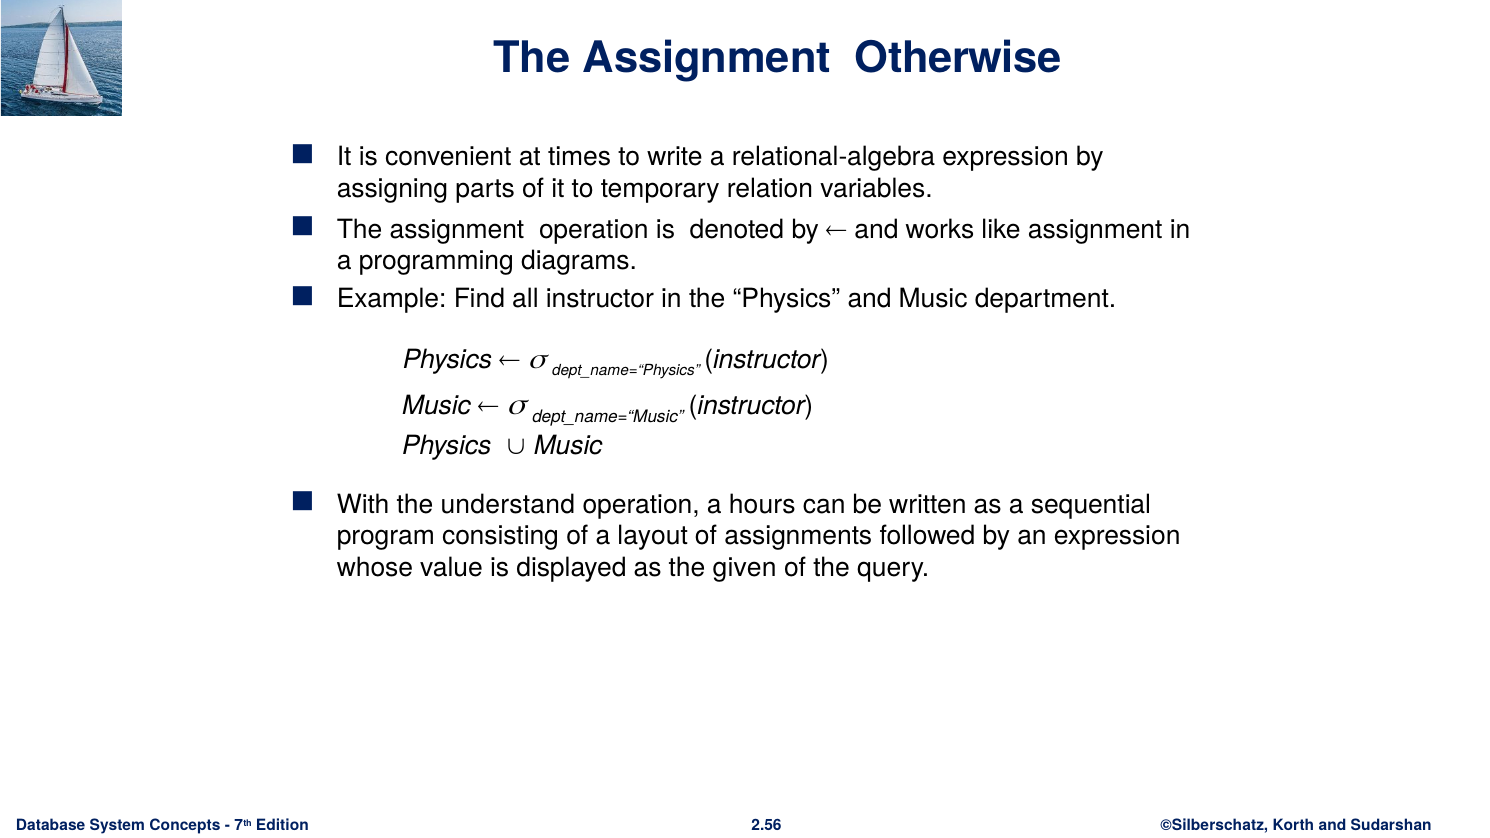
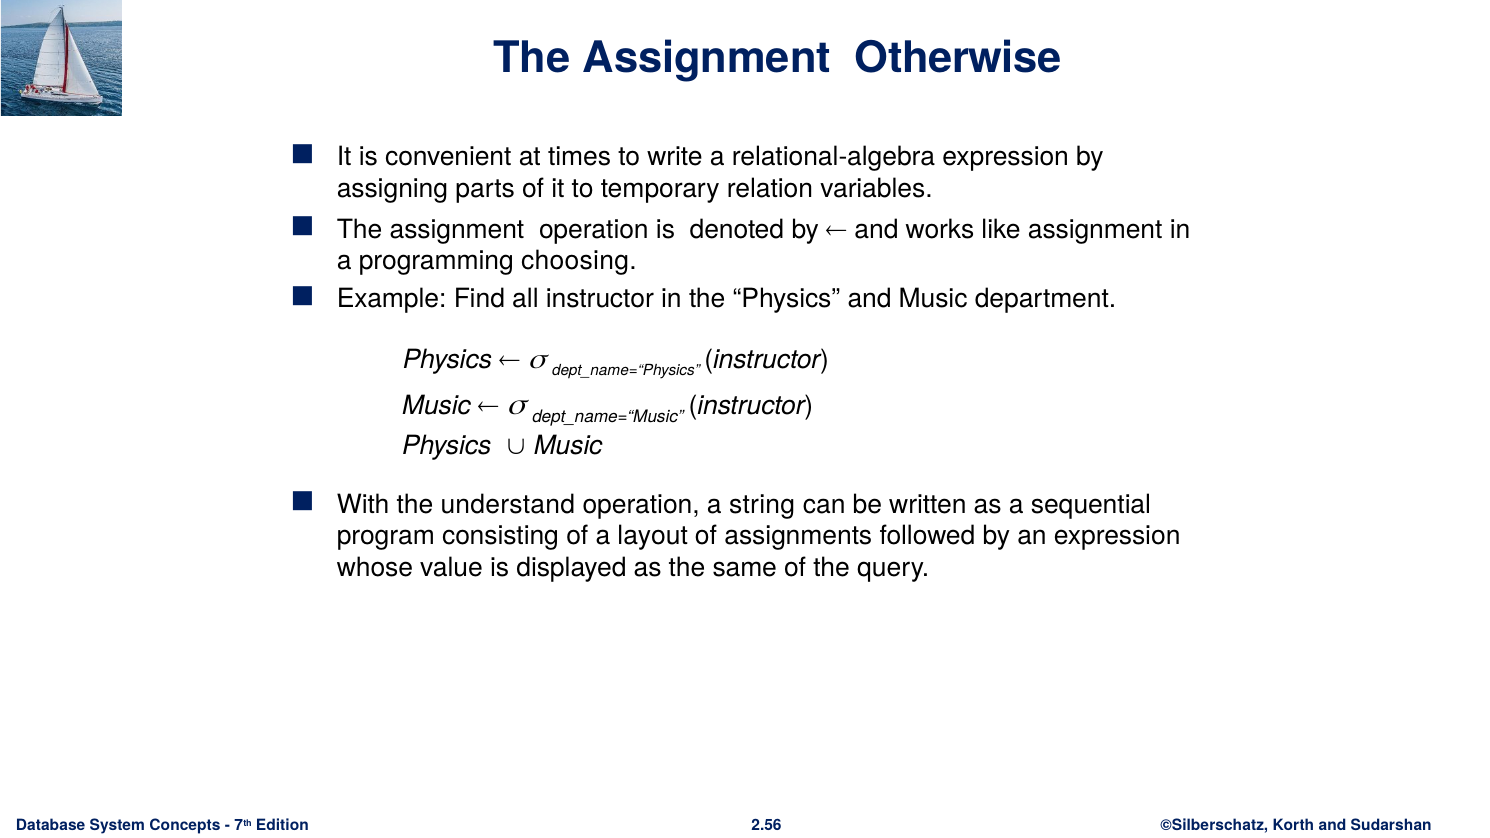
diagrams: diagrams -> choosing (579, 261)
hours: hours -> string (762, 505)
given: given -> same (745, 568)
